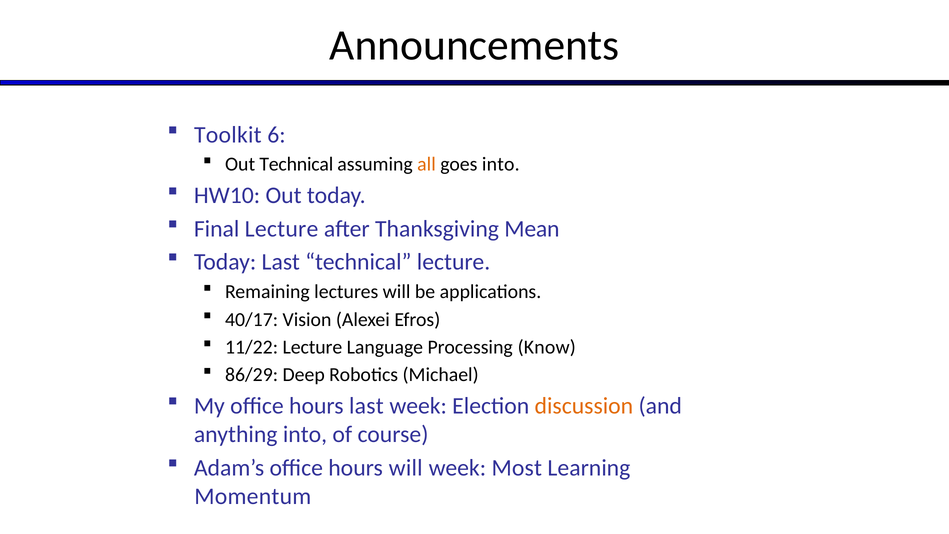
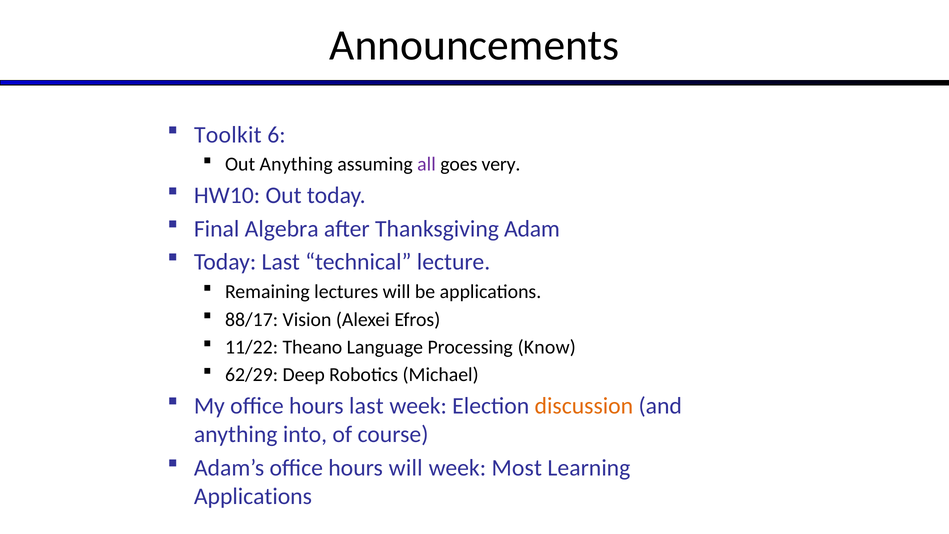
Out Technical: Technical -> Anything (296, 164)
all colour: orange -> purple (427, 164)
goes into: into -> very (501, 164)
Final Lecture: Lecture -> Algebra (282, 229)
Mean: Mean -> Adam (532, 229)
40/17: 40/17 -> 88/17 (252, 319)
11/22 Lecture: Lecture -> Theano (312, 347)
86/29: 86/29 -> 62/29 (252, 375)
Momentum: Momentum -> Applications (253, 496)
